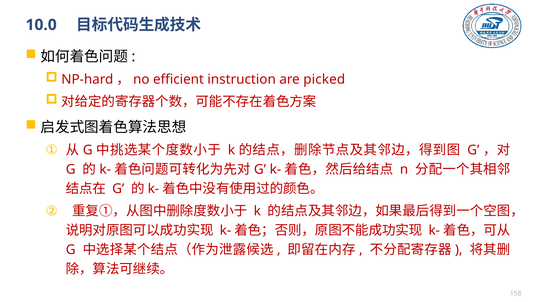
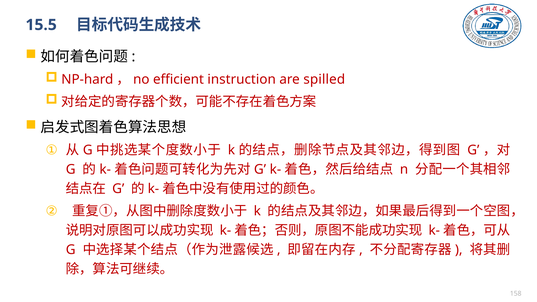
10.0: 10.0 -> 15.5 (41, 25)
picked: picked -> spilled (324, 79)
